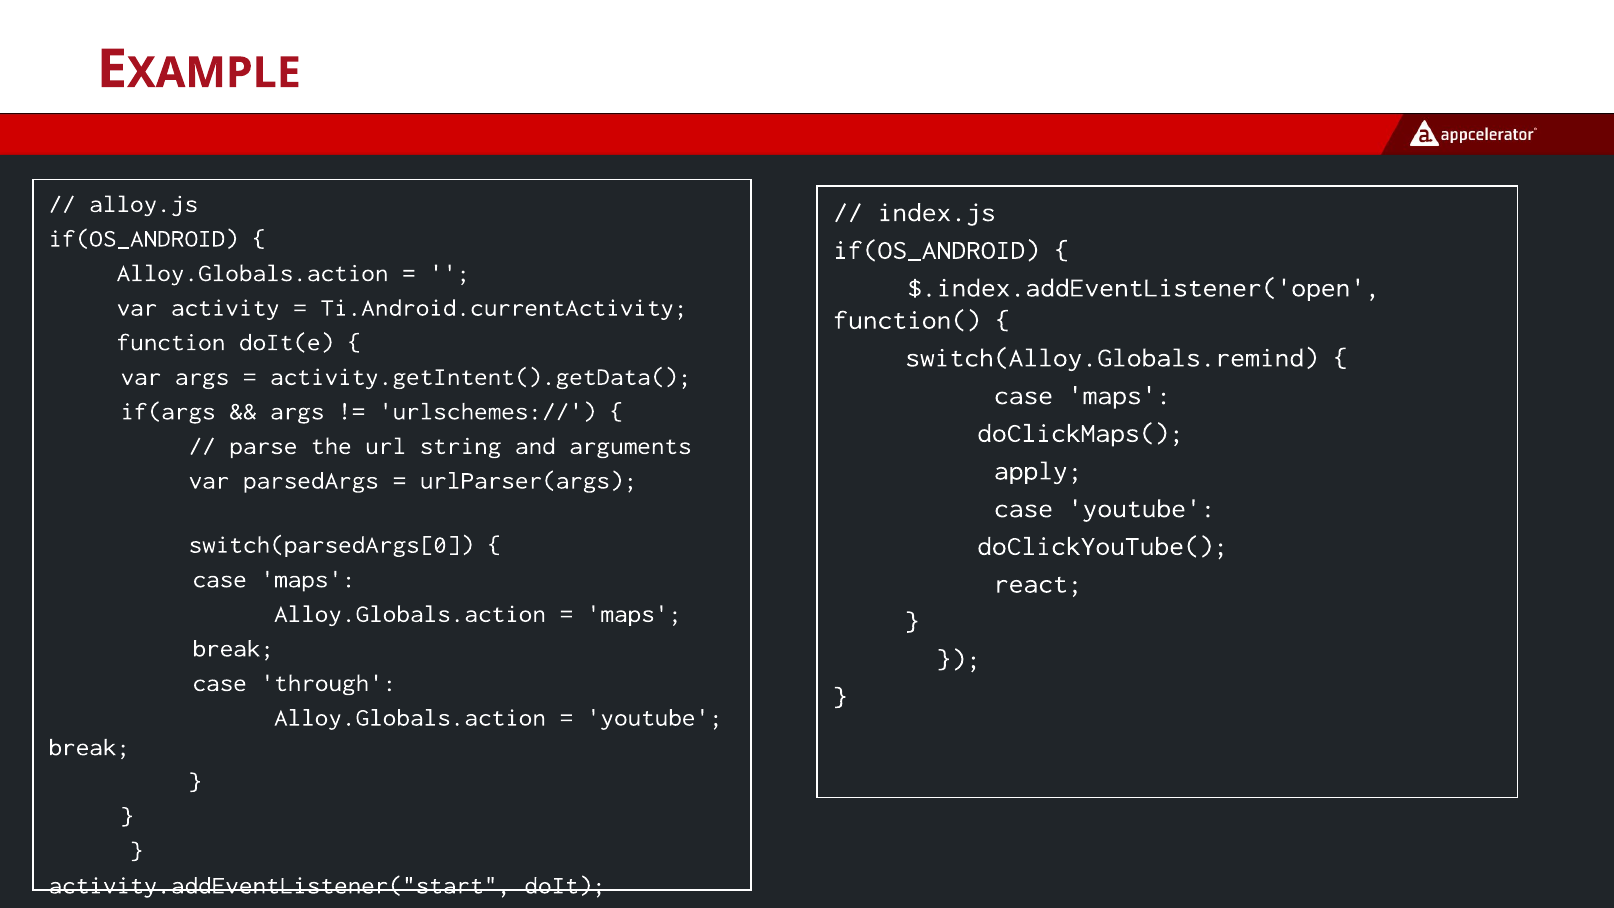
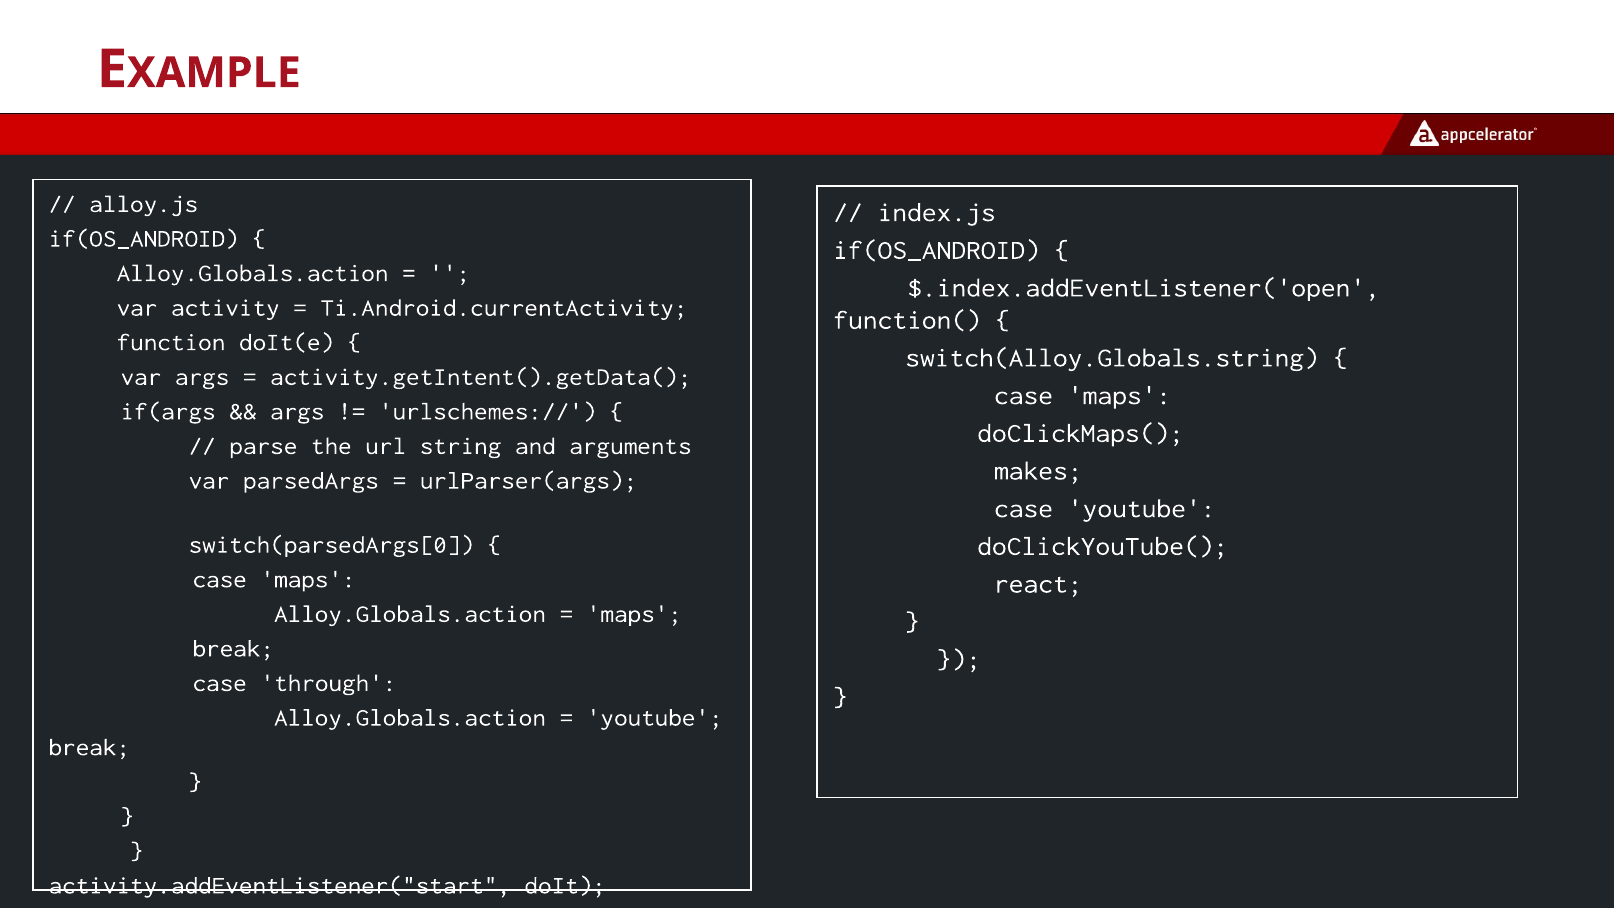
switch(Alloy.Globals.remind: switch(Alloy.Globals.remind -> switch(Alloy.Globals.string (1112, 358)
apply: apply -> makes (1038, 471)
